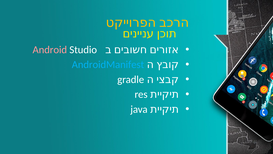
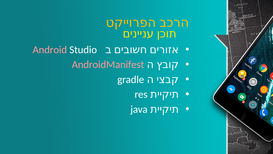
AndroidManifest colour: light blue -> pink (108, 64)
